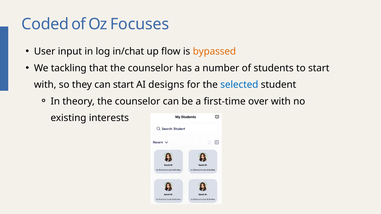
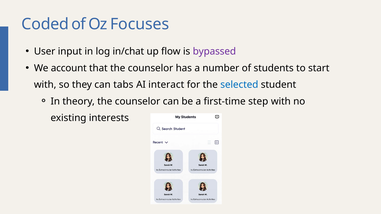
bypassed colour: orange -> purple (214, 52)
tackling: tackling -> account (69, 68)
can start: start -> tabs (123, 85)
designs: designs -> interact (166, 85)
over: over -> step (258, 101)
